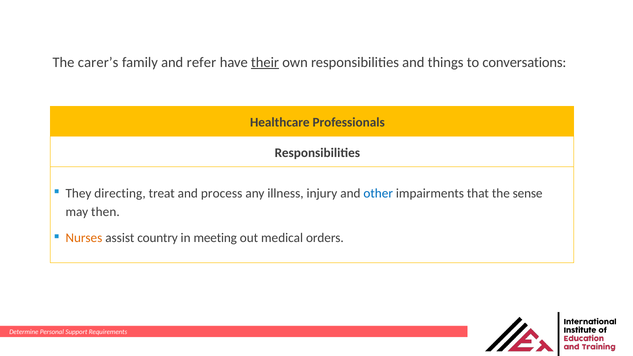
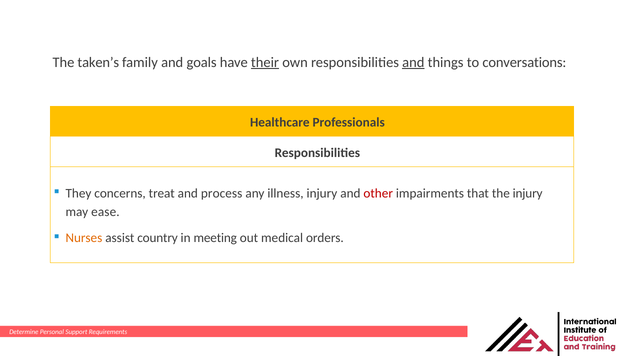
carer’s: carer’s -> taken’s (98, 62)
refer: refer -> goals (202, 62)
and underline: none -> present (413, 62)
directing: directing -> concerns (120, 193)
other colour: blue -> red (378, 193)
the sense: sense -> injury (528, 193)
then: then -> ease (105, 212)
